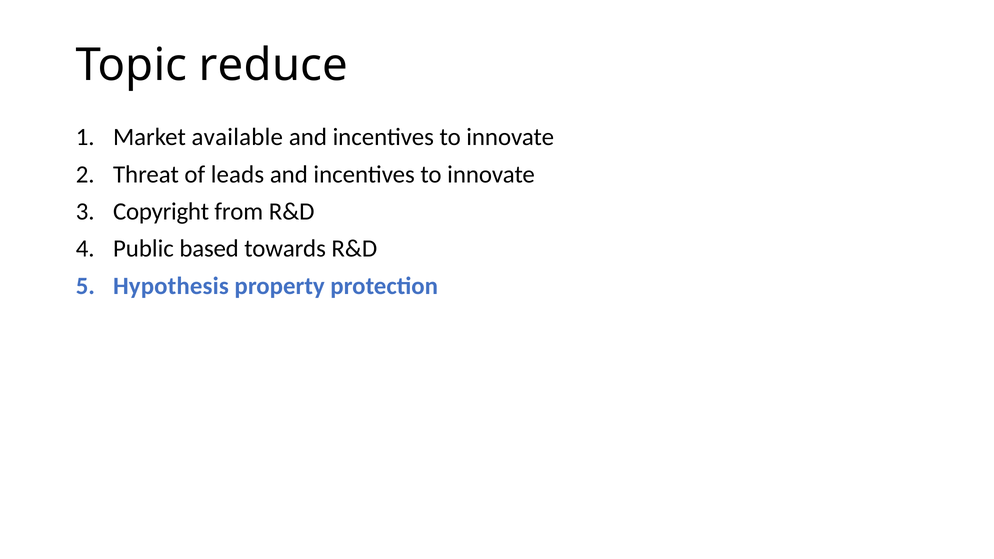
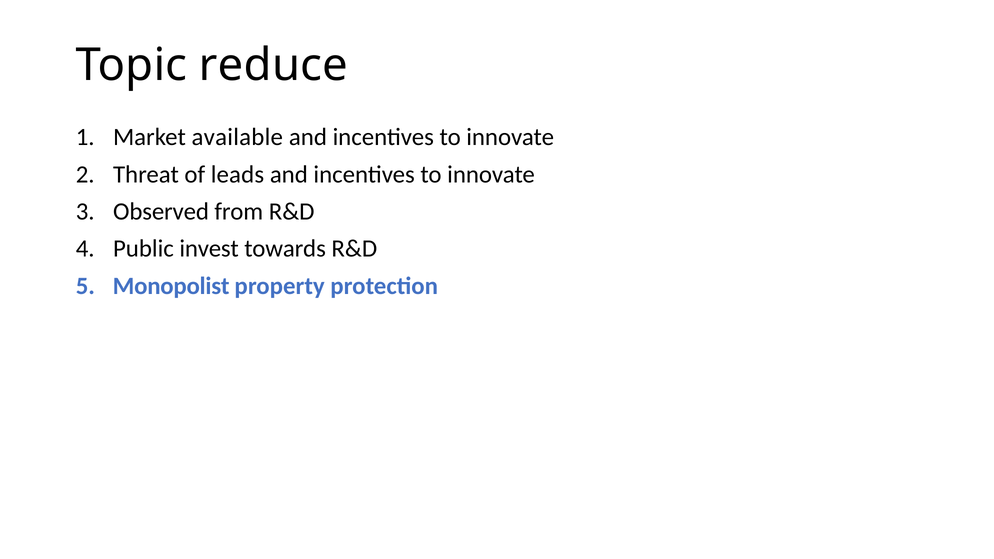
Copyright: Copyright -> Observed (161, 212)
based: based -> invest (209, 249)
Hypothesis: Hypothesis -> Monopolist (171, 286)
